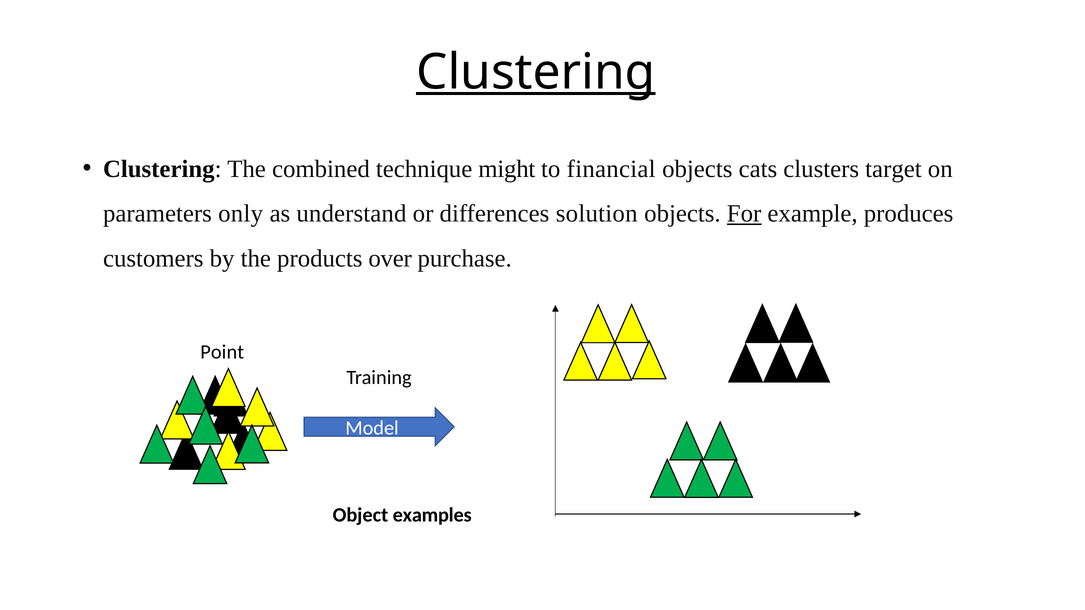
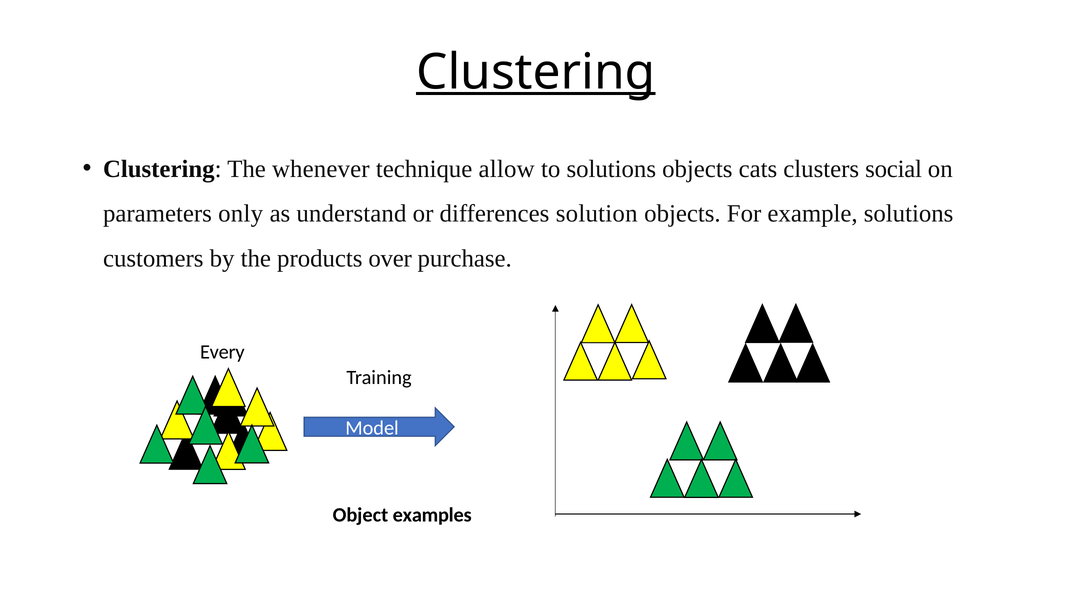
combined: combined -> whenever (321, 169)
might: might -> allow (507, 169)
to financial: financial -> solutions (611, 169)
target: target -> social (894, 169)
For underline: present -> none (744, 214)
example produces: produces -> solutions (909, 214)
Point: Point -> Every (222, 352)
